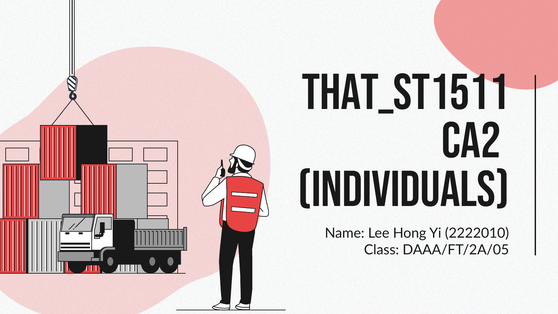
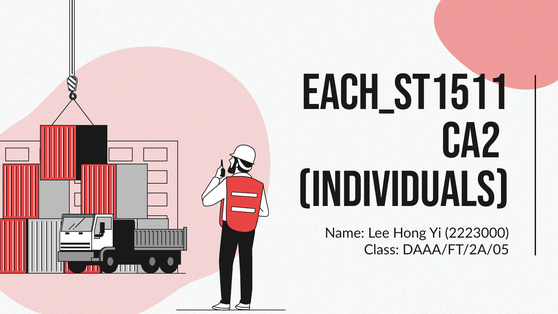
THAT_St1511: THAT_St1511 -> EACH_St1511 (406, 93)
2222010: 2222010 -> 2223000 (477, 233)
